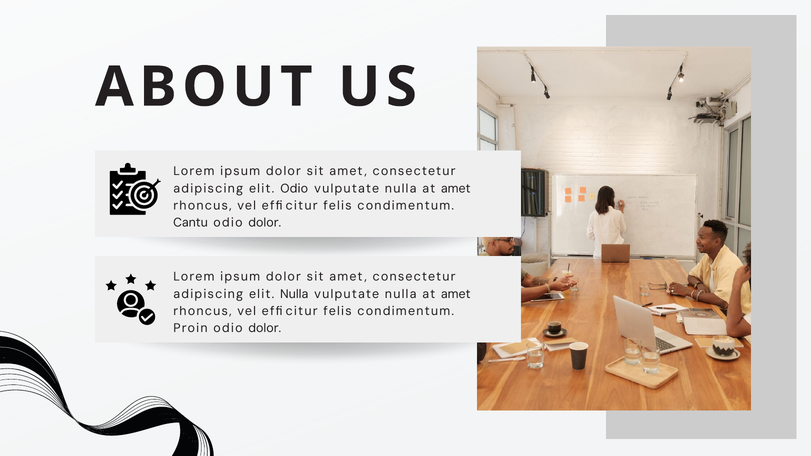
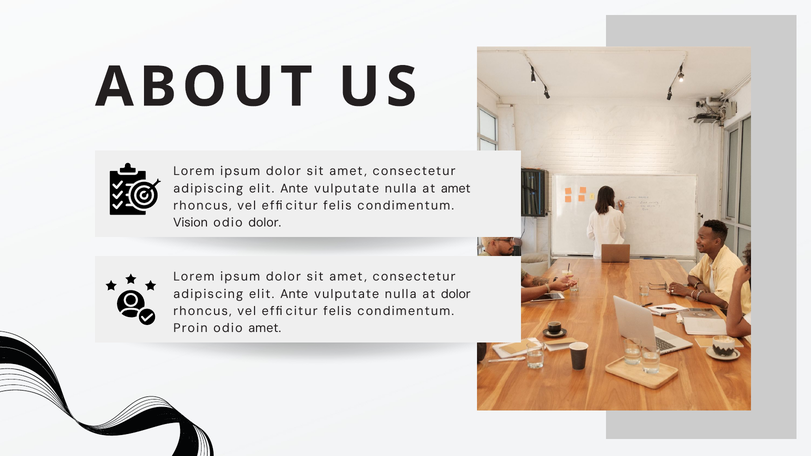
Odio: Odio -> Ante (294, 188)
Cantu: Cantu -> Vision (191, 223)
Nulla: Nulla -> Ante (294, 294)
amet: amet -> dolor (456, 294)
dolor: dolor -> amet (265, 328)
